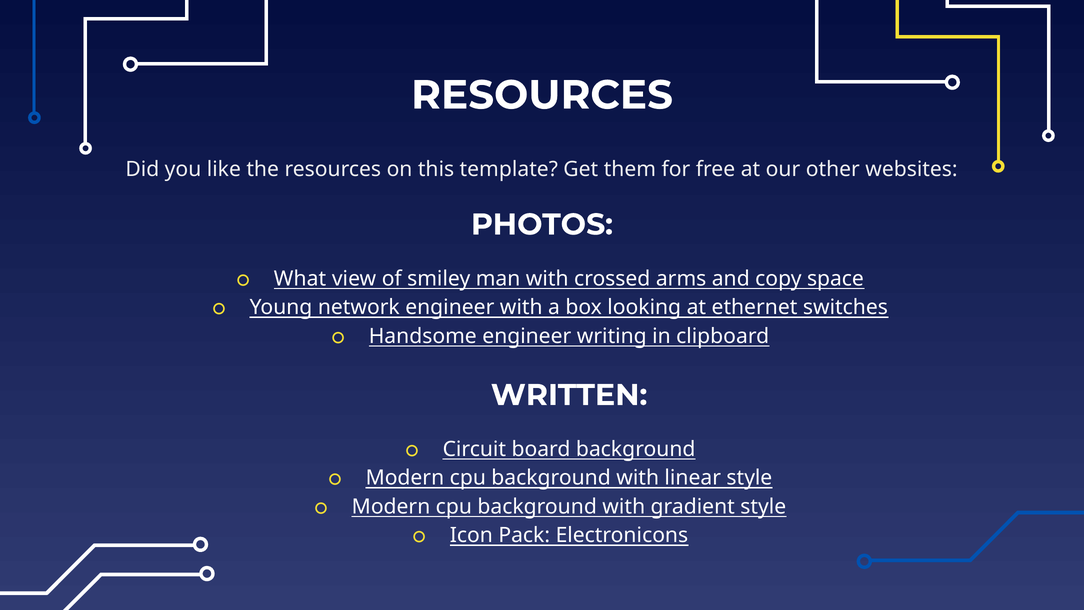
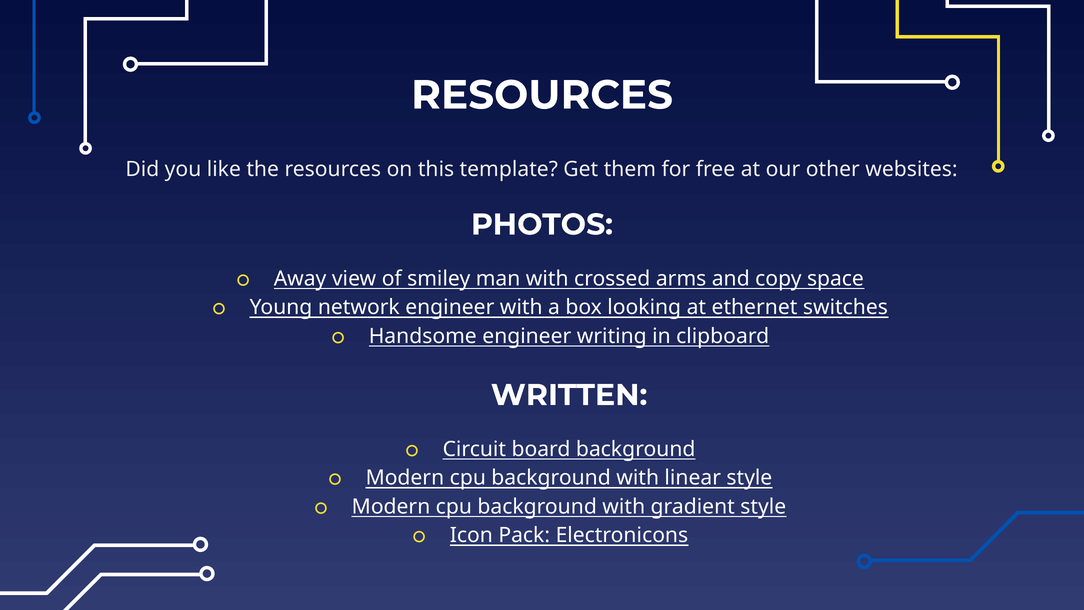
What: What -> Away (300, 279)
